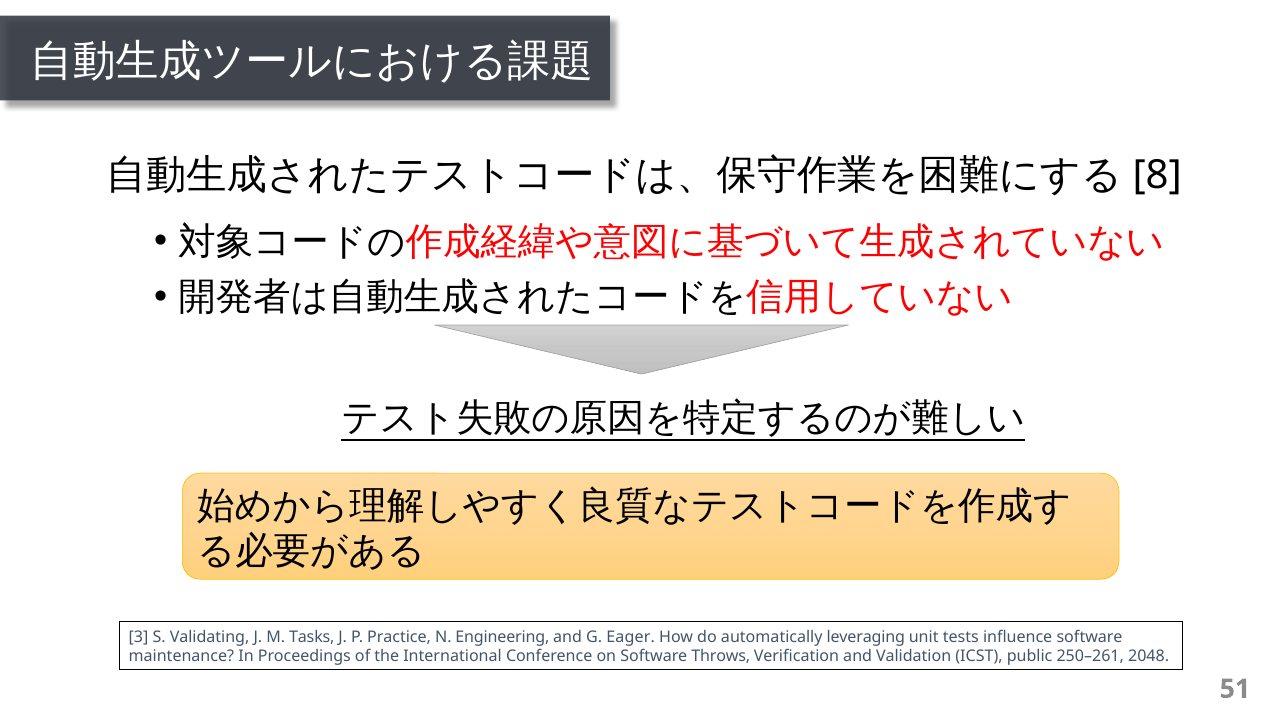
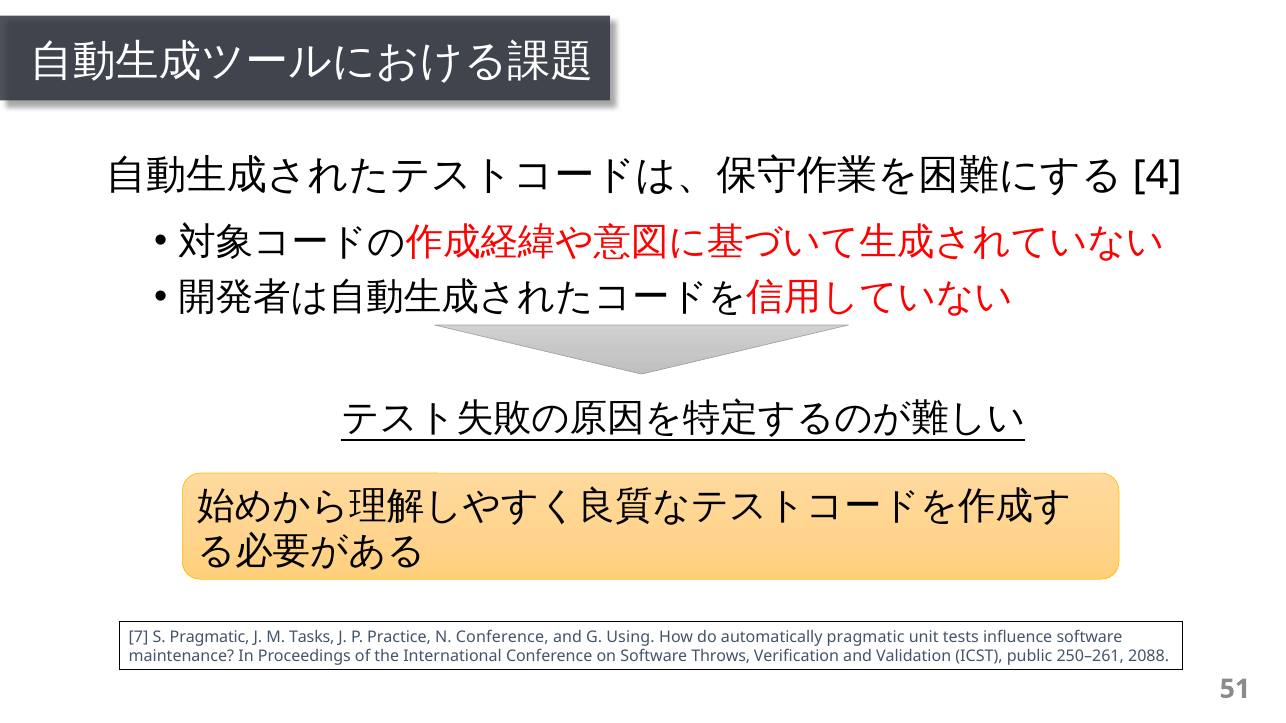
8: 8 -> 4 (1157, 175)
3: 3 -> 7 (139, 637)
S Validating: Validating -> Pragmatic (210, 637)
N Engineering: Engineering -> Conference (502, 637)
Eager: Eager -> Using (631, 637)
automatically leveraging: leveraging -> pragmatic (866, 637)
2048: 2048 -> 2088 (1149, 657)
